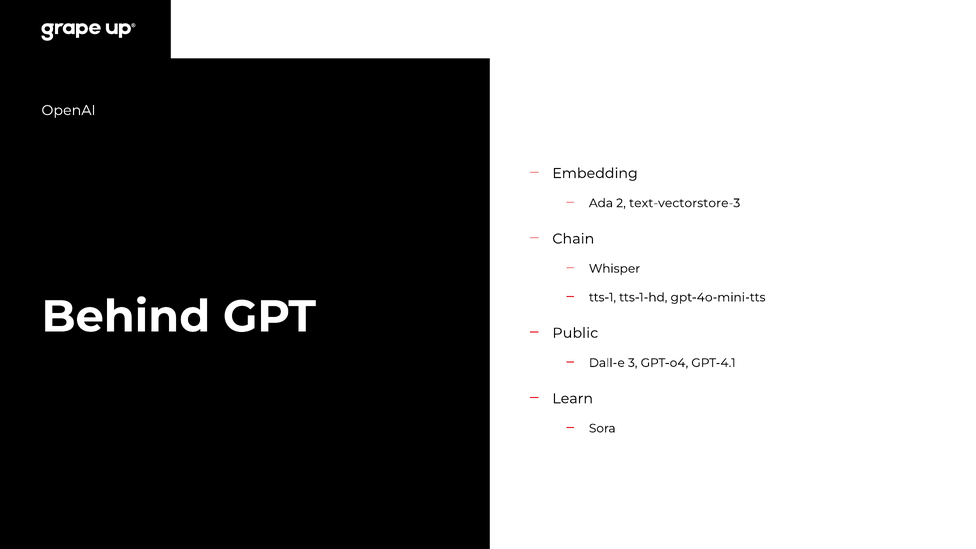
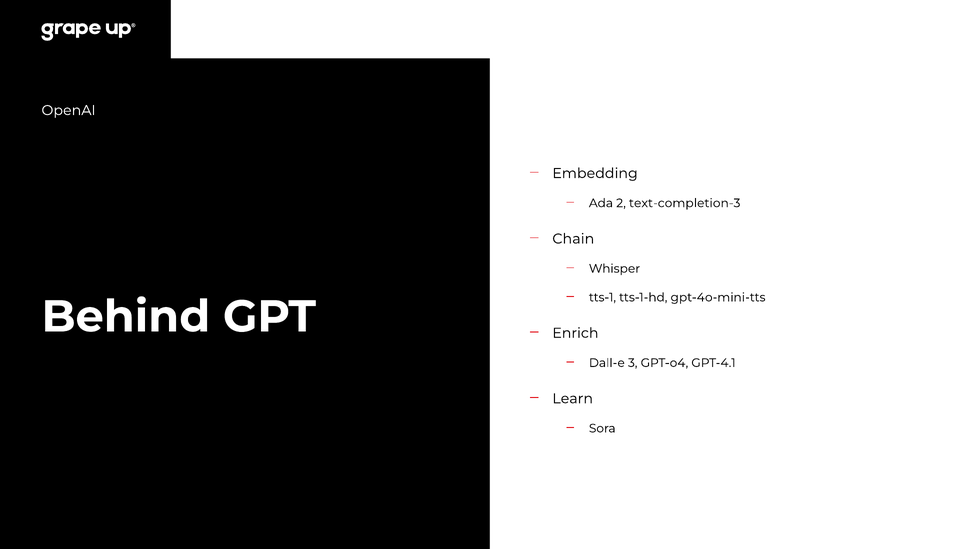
text-vectorstore-3: text-vectorstore-3 -> text-completion-3 (685, 203)
Public: Public -> Enrich (575, 333)
